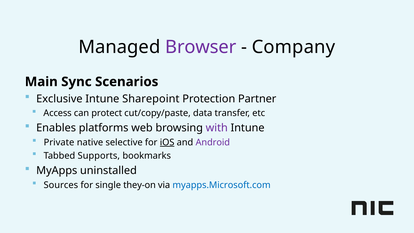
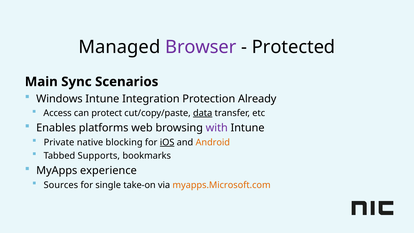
Company: Company -> Protected (294, 47)
Exclusive: Exclusive -> Windows (59, 99)
Sharepoint: Sharepoint -> Integration (151, 99)
Partner: Partner -> Already (257, 99)
data underline: none -> present (203, 113)
selective: selective -> blocking (124, 142)
Android colour: purple -> orange (213, 142)
uninstalled: uninstalled -> experience (108, 171)
they-on: they-on -> take-on (140, 185)
myapps.Microsoft.com colour: blue -> orange (222, 185)
